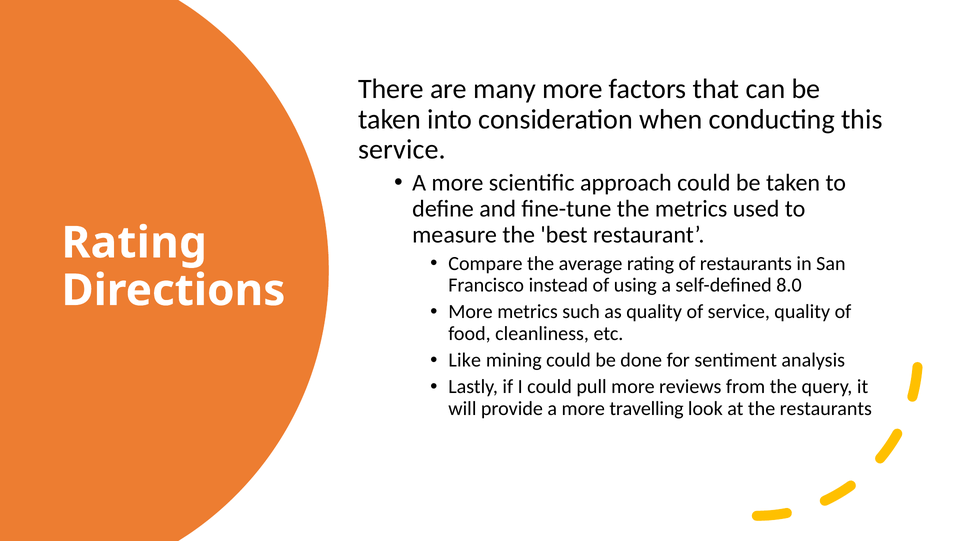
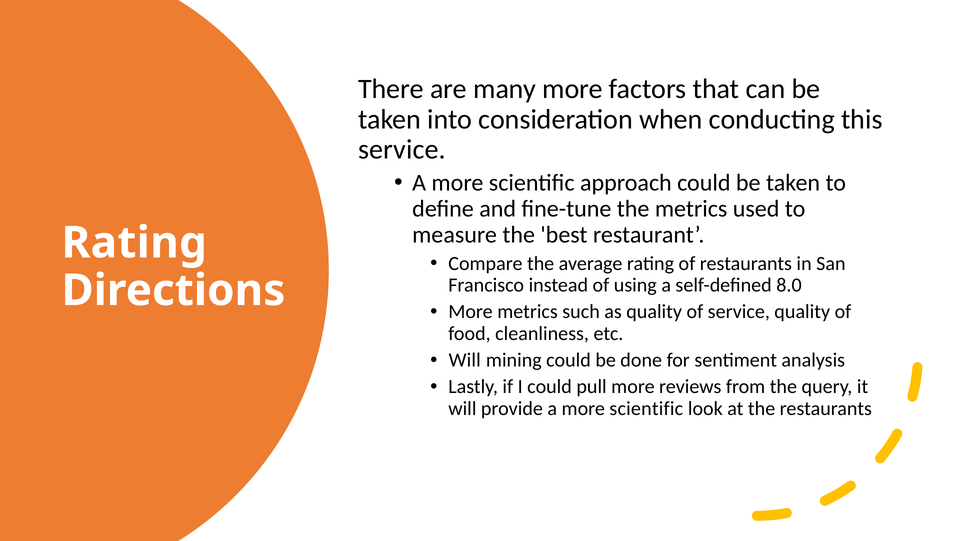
Like: Like -> Will (465, 360)
provide a more travelling: travelling -> scientific (646, 409)
